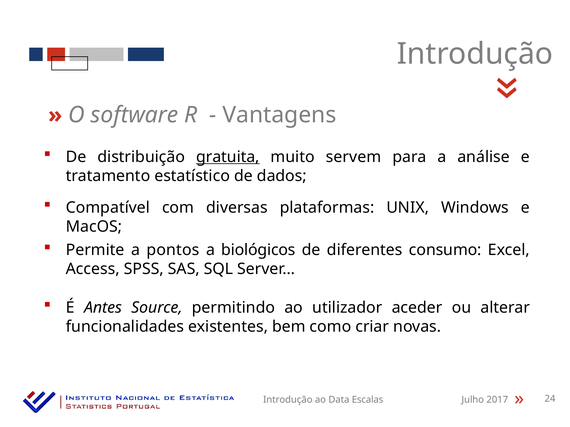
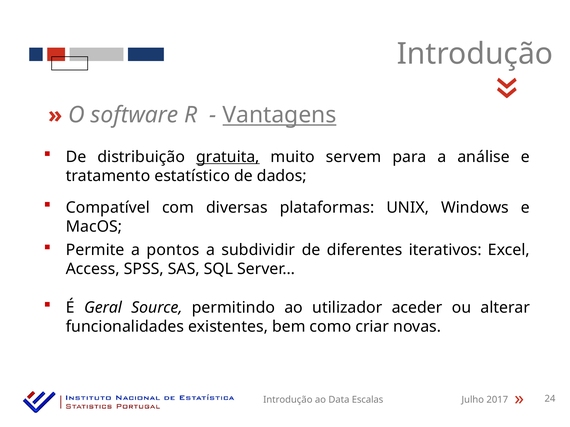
Vantagens underline: none -> present (280, 115)
biológicos: biológicos -> subdividir (258, 250)
consumo: consumo -> iterativos (445, 250)
Antes: Antes -> Geral (103, 308)
